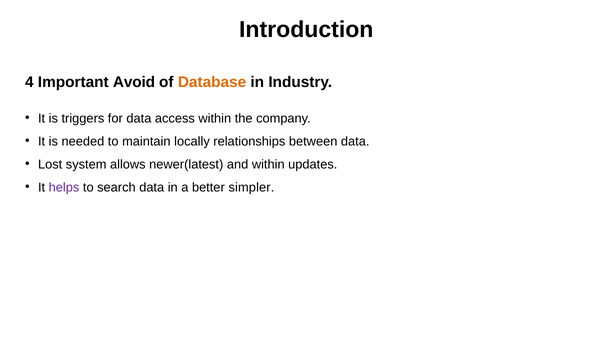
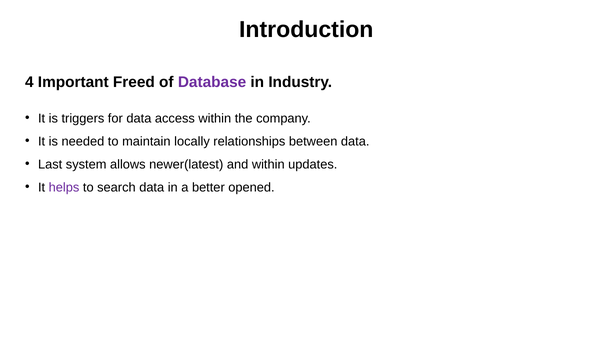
Avoid: Avoid -> Freed (134, 82)
Database colour: orange -> purple (212, 82)
Lost: Lost -> Last (50, 164)
simpler: simpler -> opened (251, 187)
